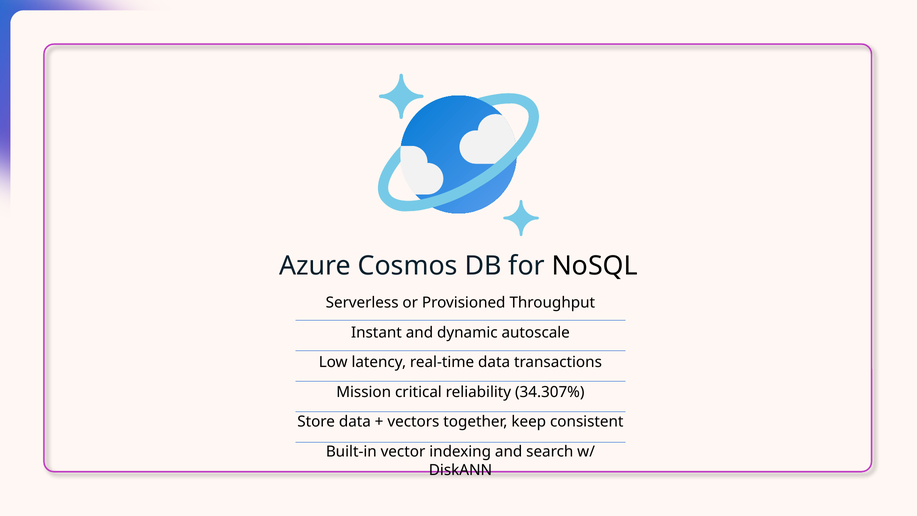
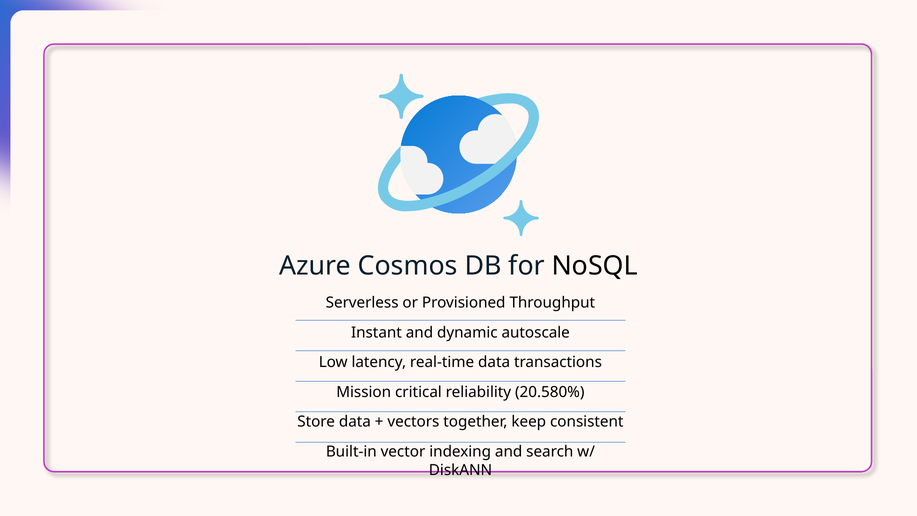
34.307%: 34.307% -> 20.580% (550, 392)
